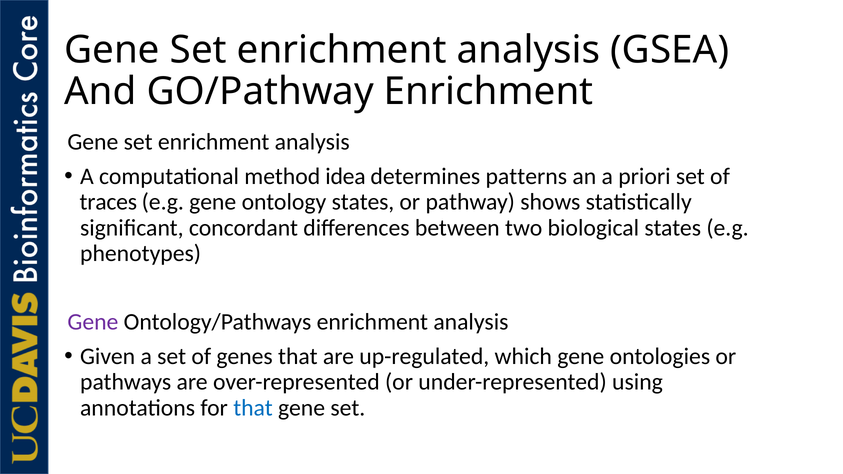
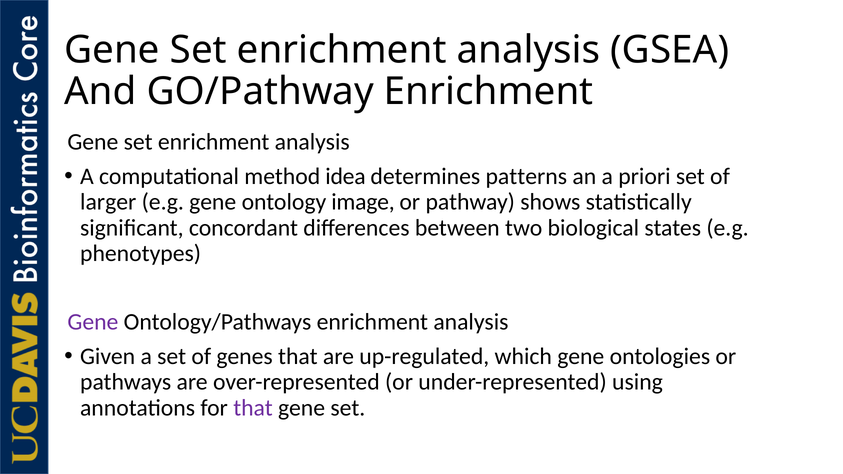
traces: traces -> larger (108, 202)
ontology states: states -> image (363, 202)
that colour: blue -> purple (253, 408)
